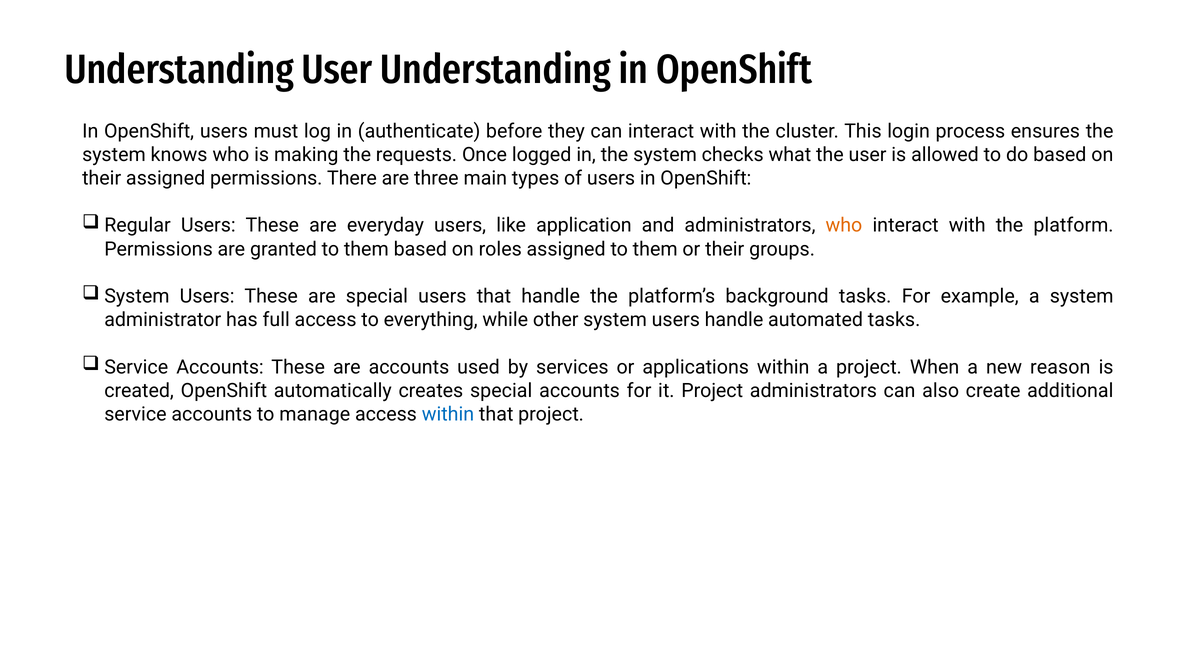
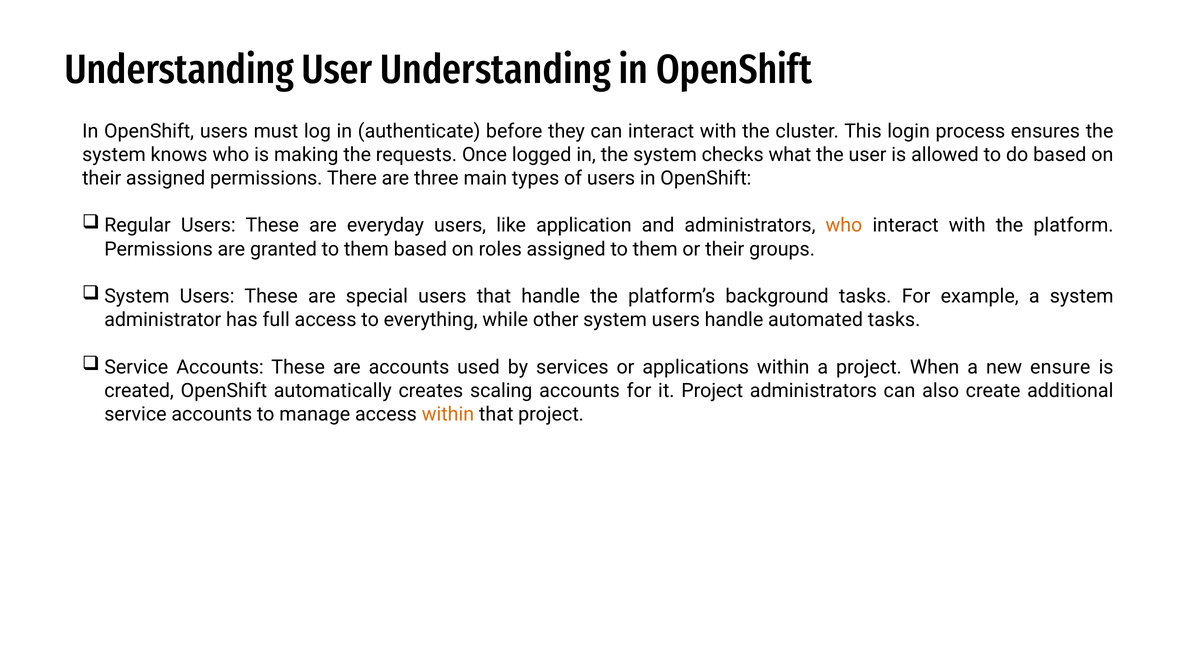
reason: reason -> ensure (1060, 367)
creates special: special -> scaling (501, 391)
within colour: blue -> orange (448, 414)
